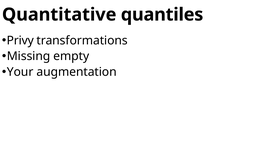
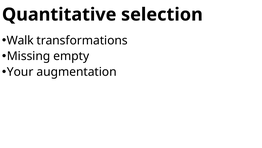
quantiles: quantiles -> selection (162, 15)
Privy: Privy -> Walk (20, 40)
